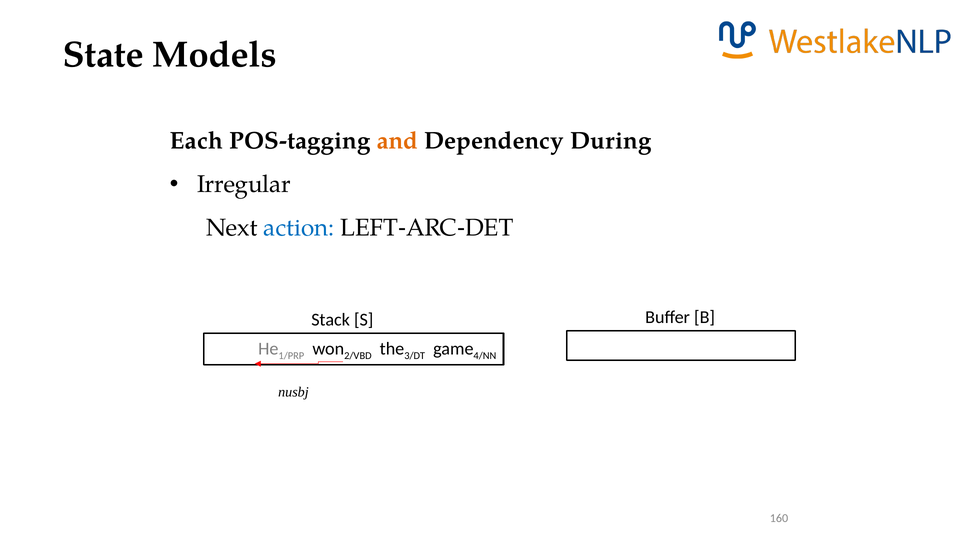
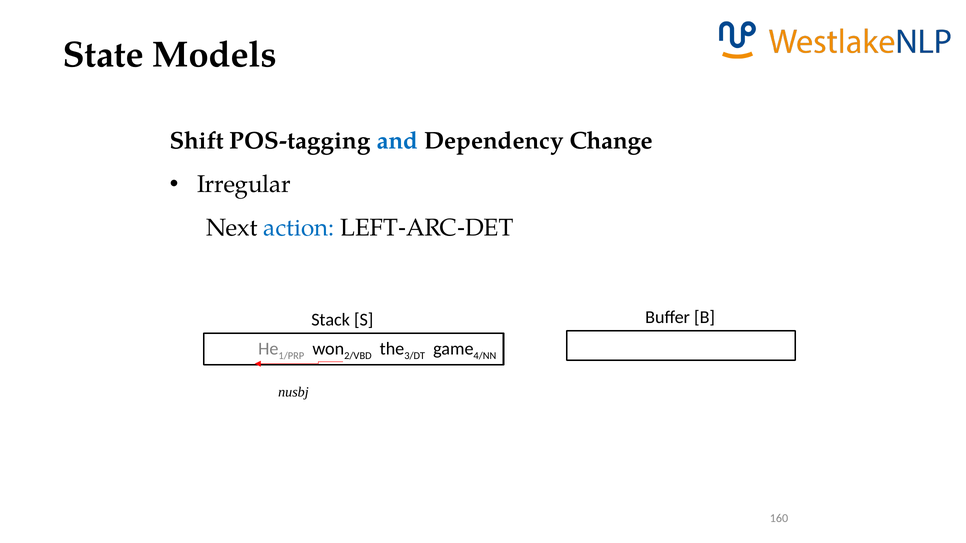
Each: Each -> Shift (197, 141)
and colour: orange -> blue (397, 141)
During: During -> Change (611, 141)
